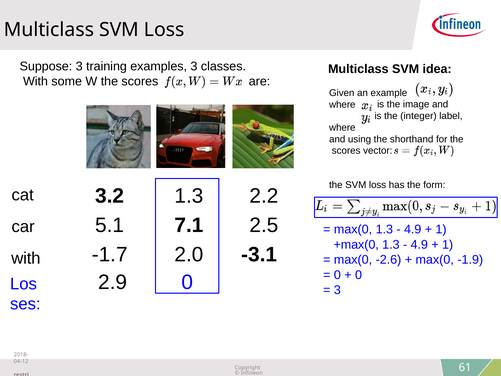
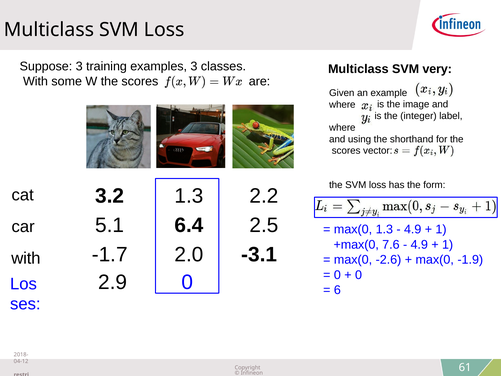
idea: idea -> very (437, 69)
7.1: 7.1 -> 6.4 (189, 225)
+max(0 1.3: 1.3 -> 7.6 (391, 244)
3: 3 -> 6 (337, 290)
